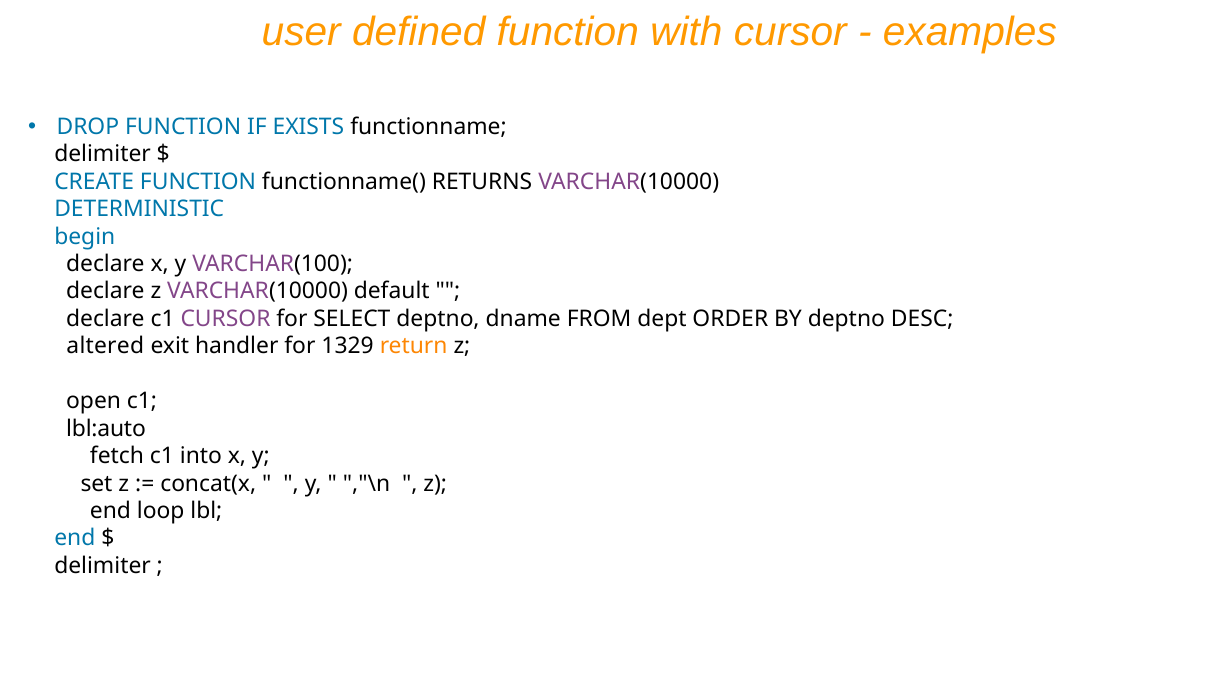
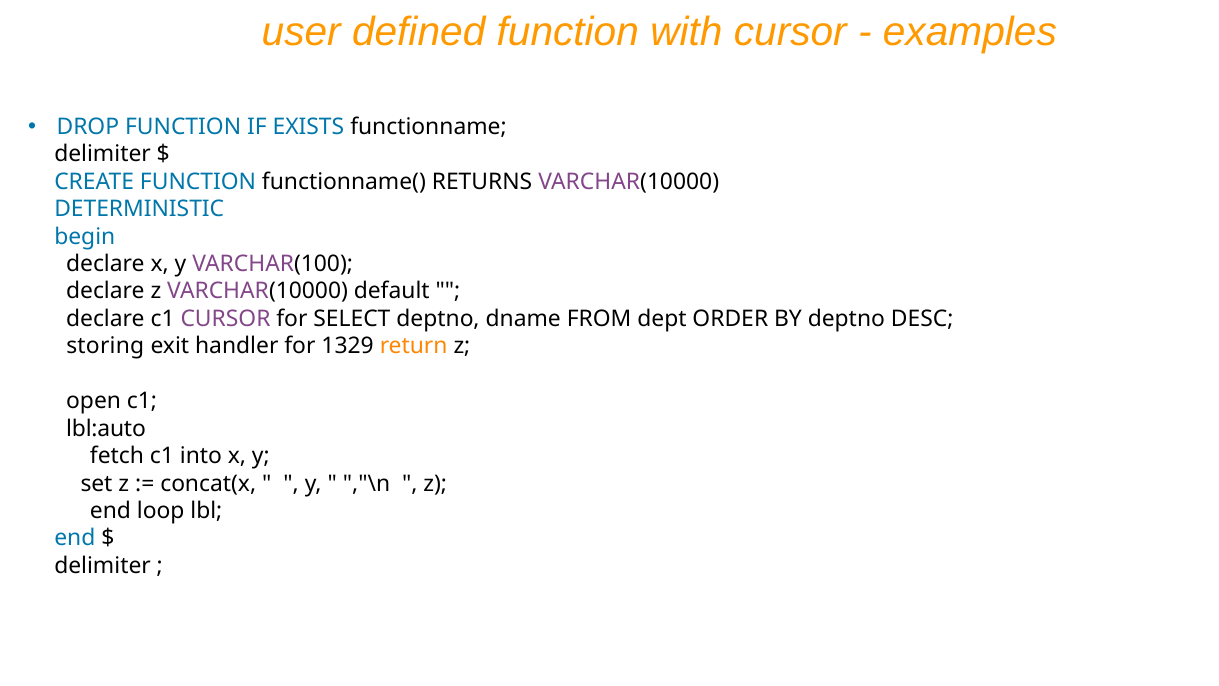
altered: altered -> storing (105, 346)
